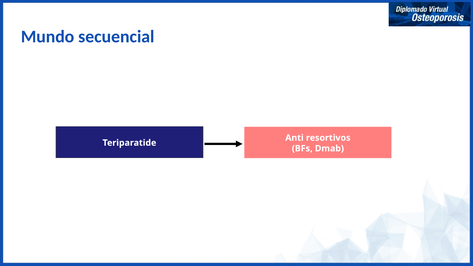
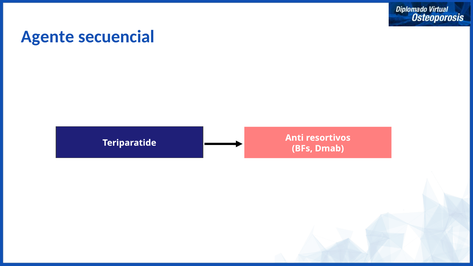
Mundo: Mundo -> Agente (47, 36)
